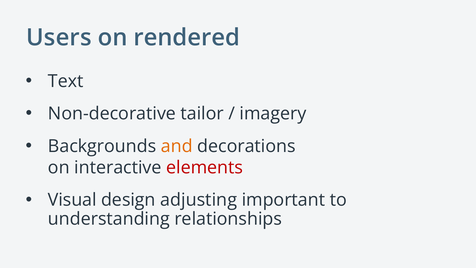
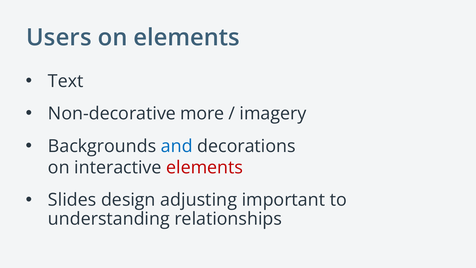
on rendered: rendered -> elements (187, 38)
tailor: tailor -> more (202, 114)
and colour: orange -> blue (177, 146)
Visual: Visual -> Slides (72, 200)
